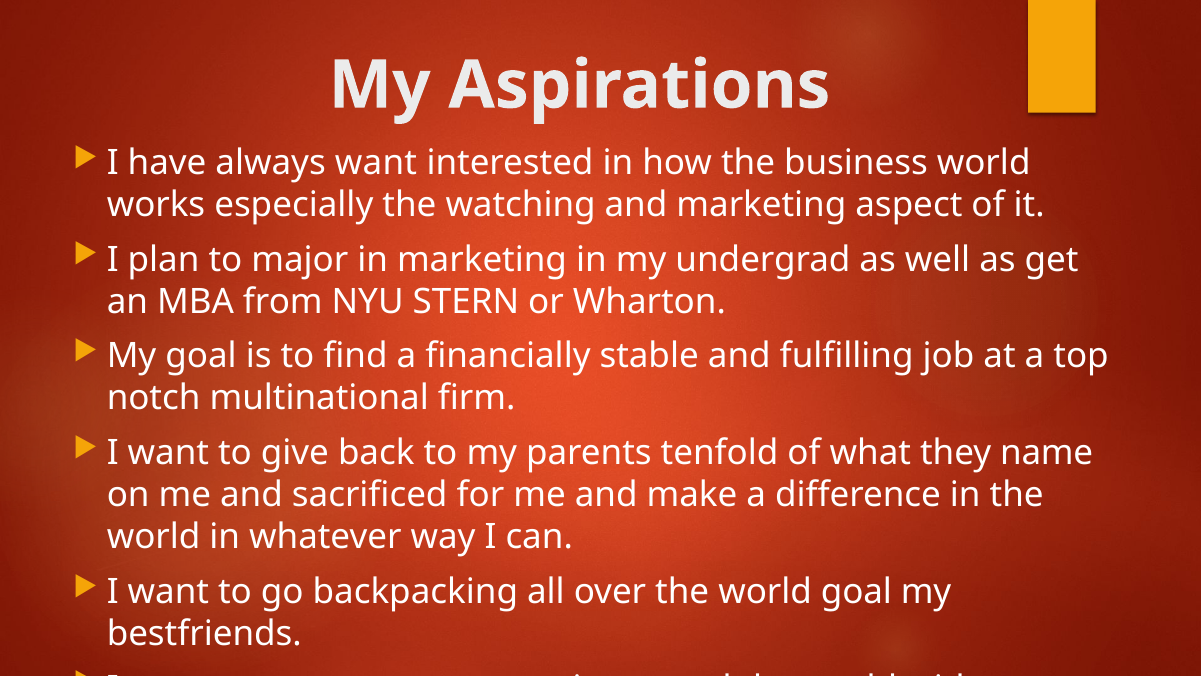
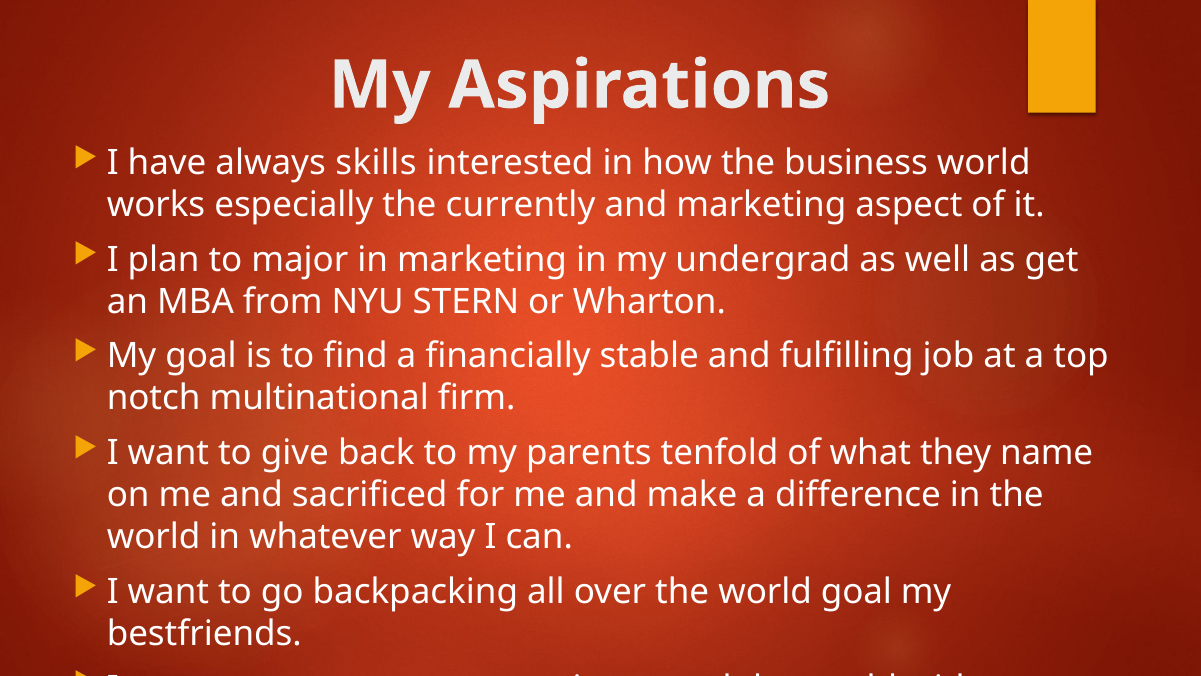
always want: want -> skills (376, 163)
watching: watching -> currently (520, 205)
